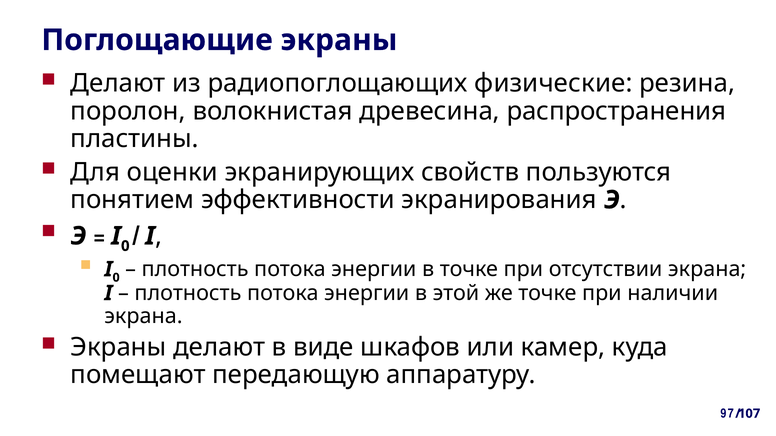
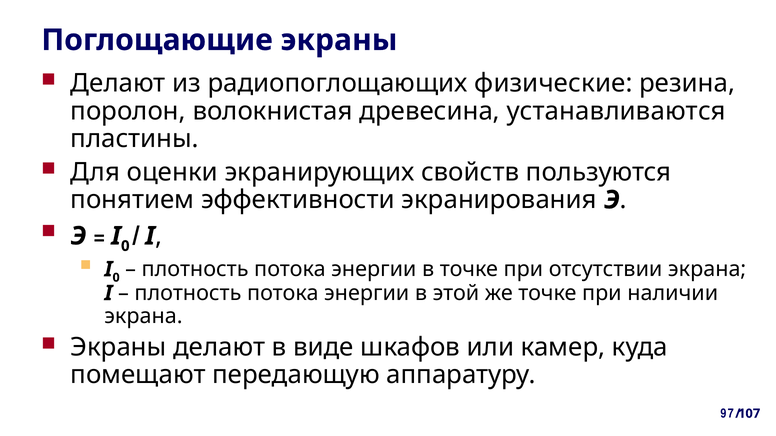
распространения: распространения -> устанавливаются (616, 111)
